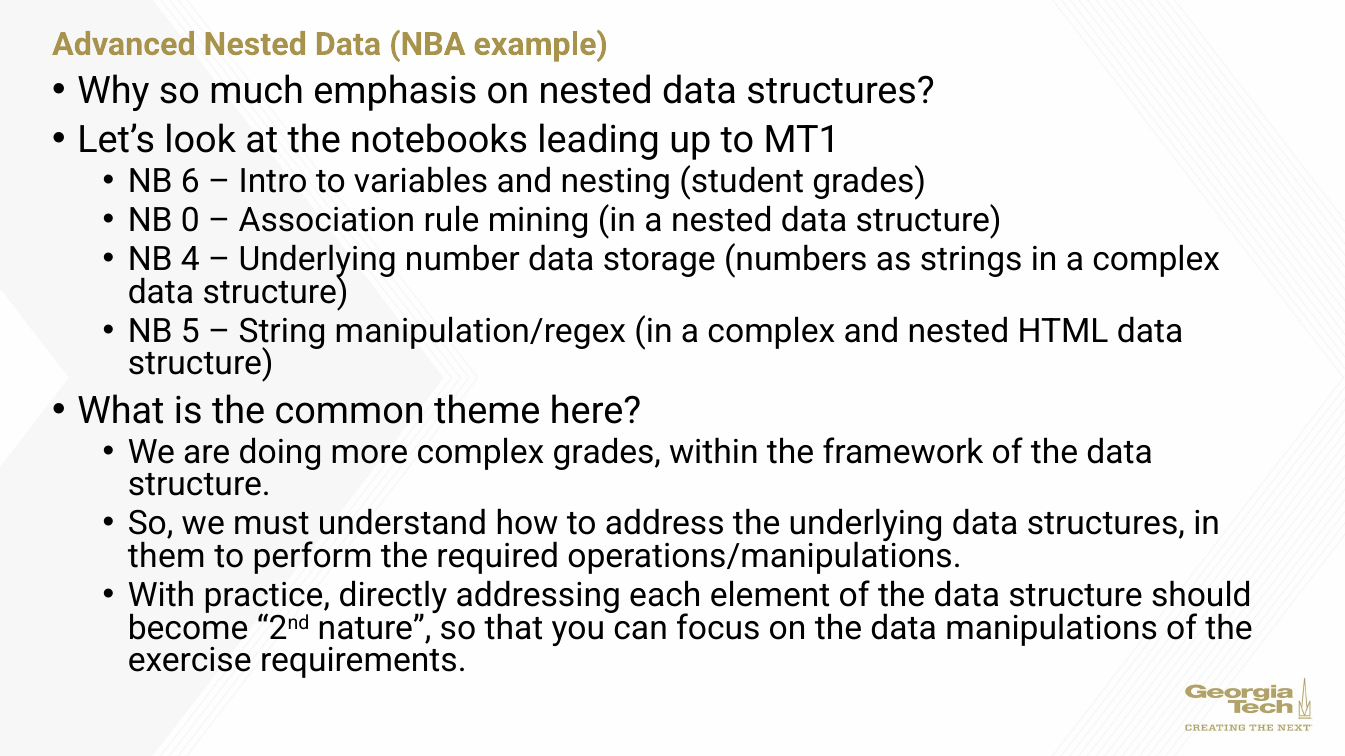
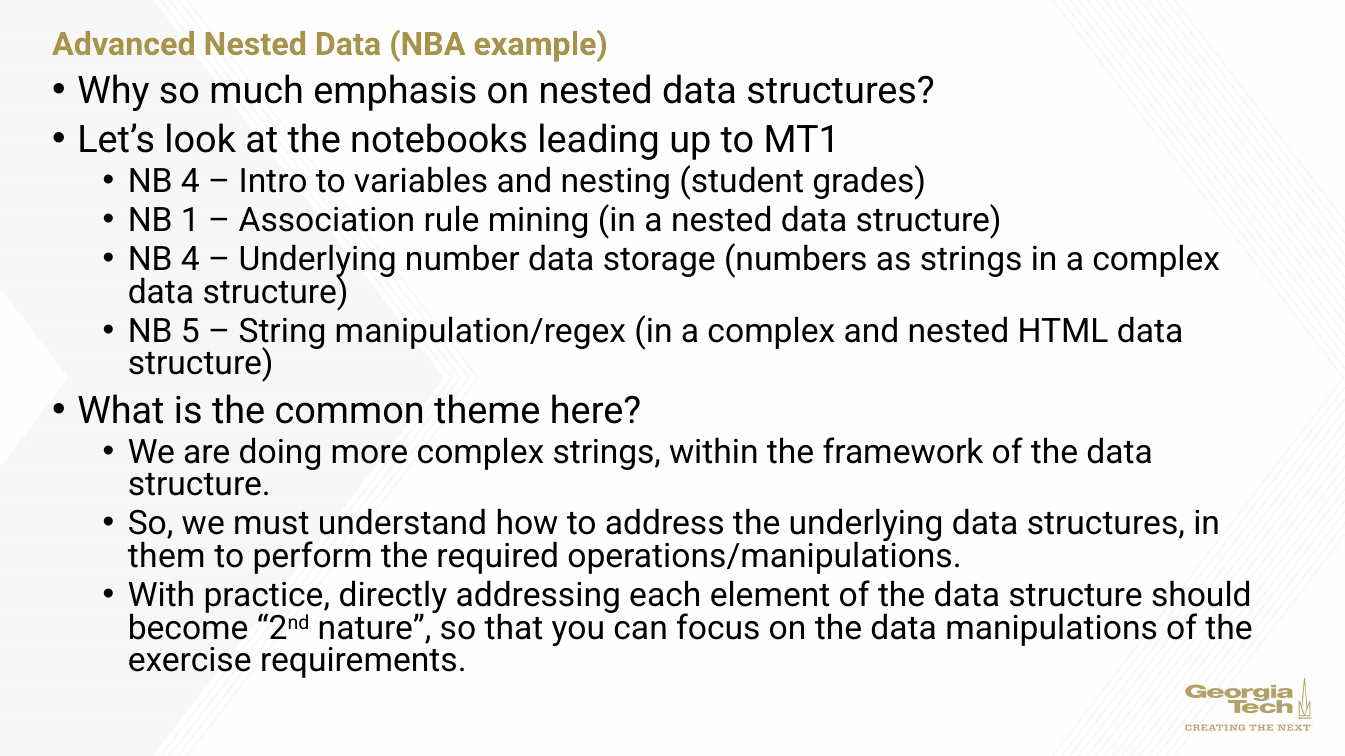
6: 6 -> 4 (190, 182)
0: 0 -> 1 (190, 221)
complex grades: grades -> strings (607, 452)
